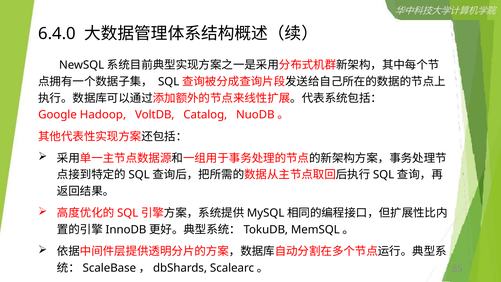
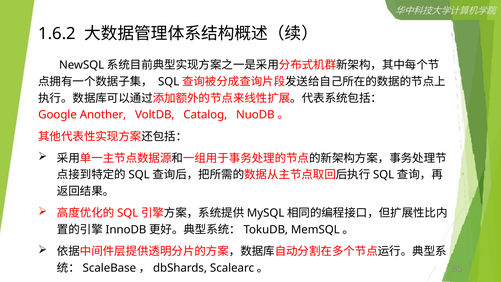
6.4.0: 6.4.0 -> 1.6.2 (57, 34)
Hadoop: Hadoop -> Another (103, 115)
